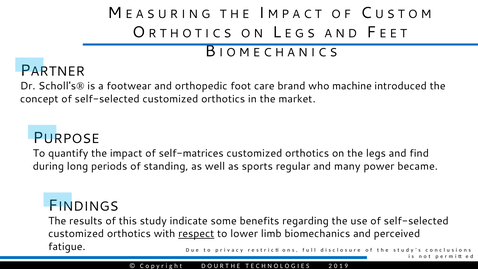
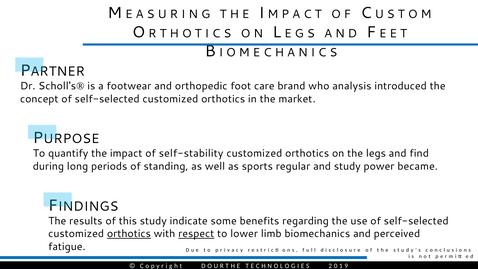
machine: machine -> analysis (352, 86)
self-matrices: self-matrices -> self-stability (191, 153)
and many: many -> study (347, 166)
orthotics underline: none -> present (129, 234)
